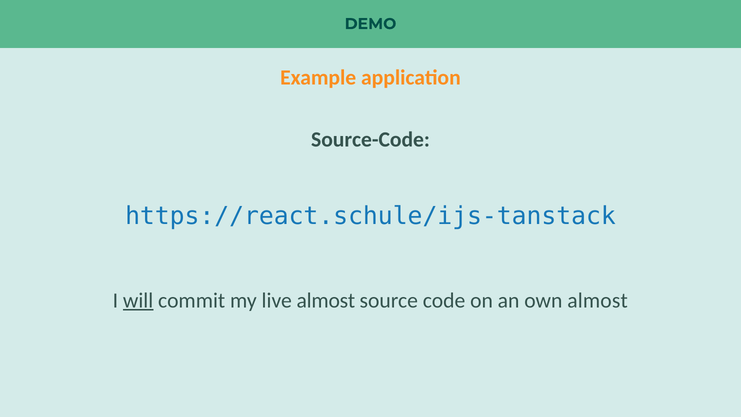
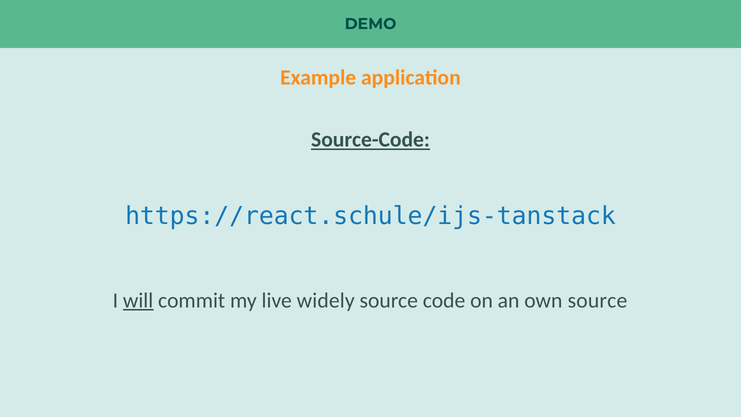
Source-Code underline: none -> present (370, 140)
live almost: almost -> widely (326, 300)
own almost: almost -> source (597, 300)
